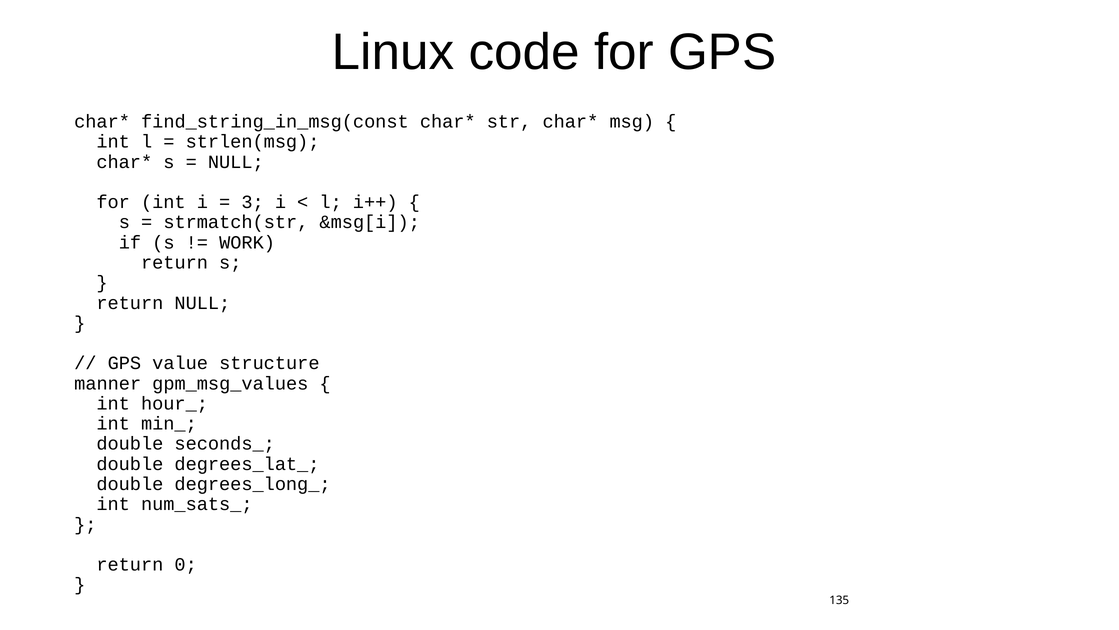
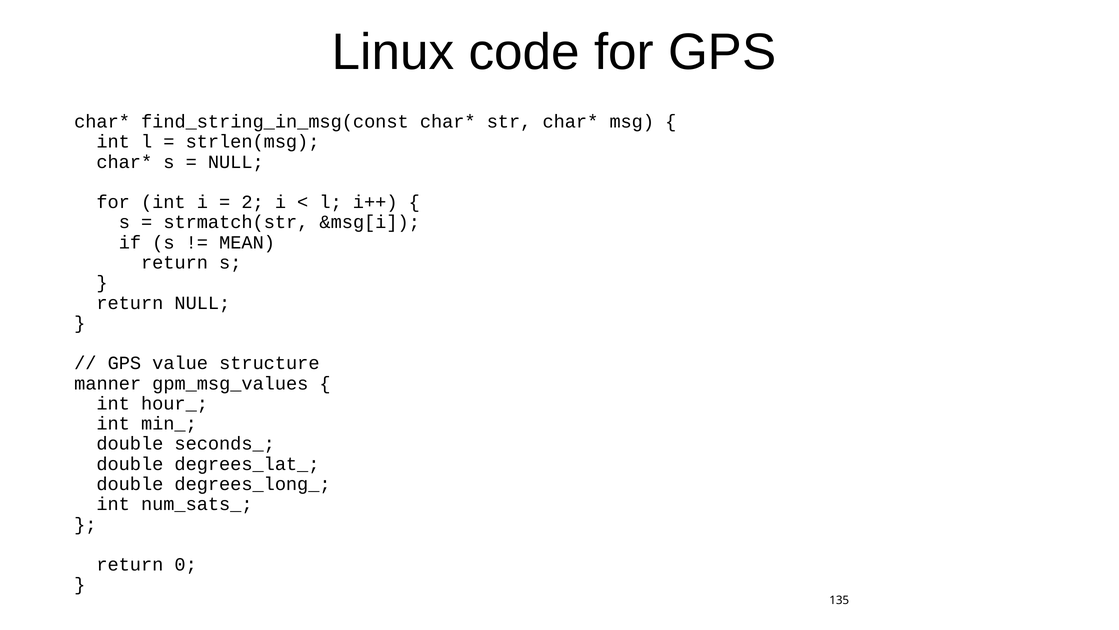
3: 3 -> 2 (253, 202)
WORK: WORK -> MEAN (247, 242)
